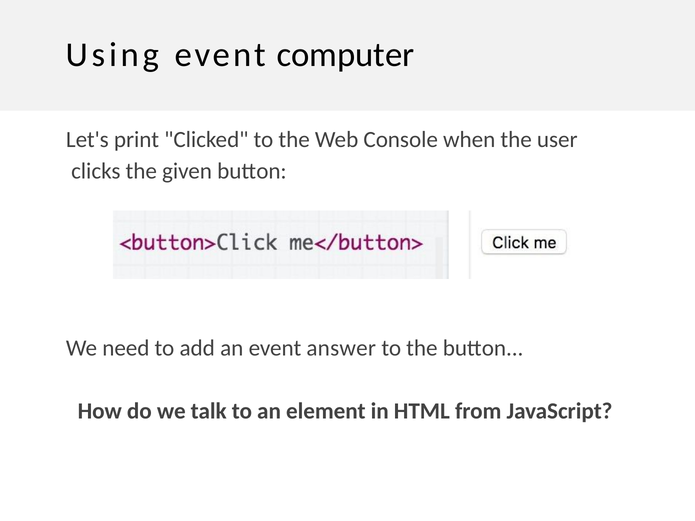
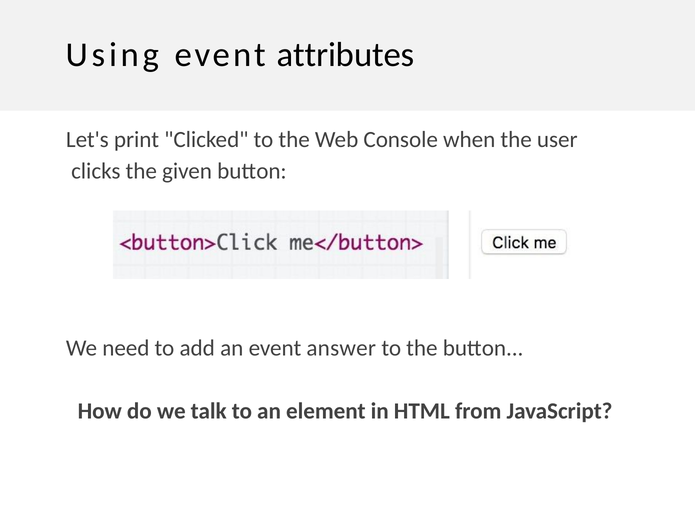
computer: computer -> attributes (345, 55)
